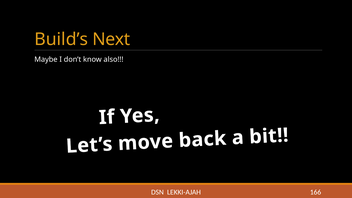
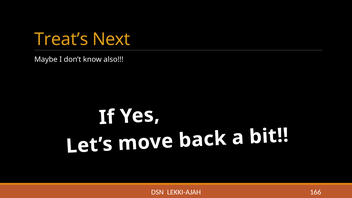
Build’s: Build’s -> Treat’s (61, 39)
